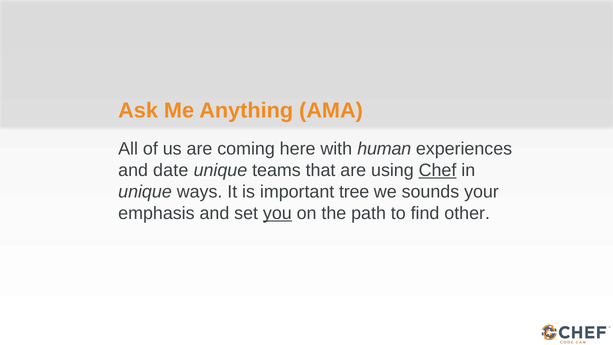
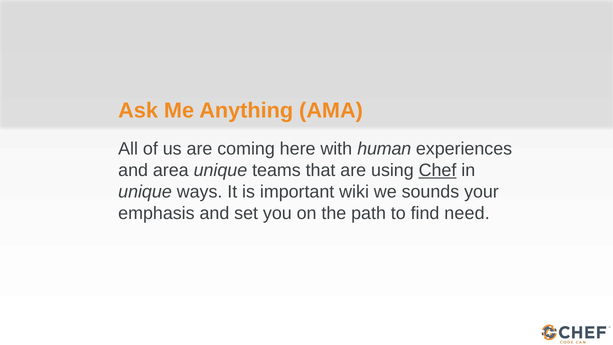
date: date -> area (171, 170)
tree: tree -> wiki (354, 192)
you underline: present -> none (277, 213)
other: other -> need (467, 213)
